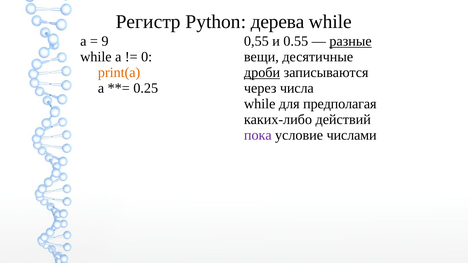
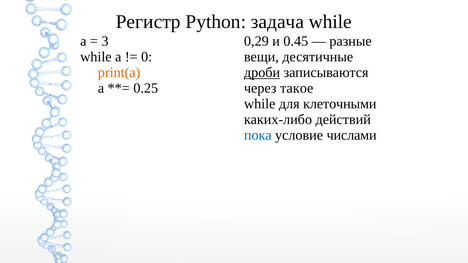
дерева: дерева -> задача (277, 22)
9: 9 -> 3 (105, 41)
0,55: 0,55 -> 0,29 (256, 41)
0.55: 0.55 -> 0.45 (296, 41)
разные underline: present -> none (351, 41)
числа: числа -> такое (297, 88)
предполагая: предполагая -> клеточными (340, 104)
пока colour: purple -> blue (258, 135)
